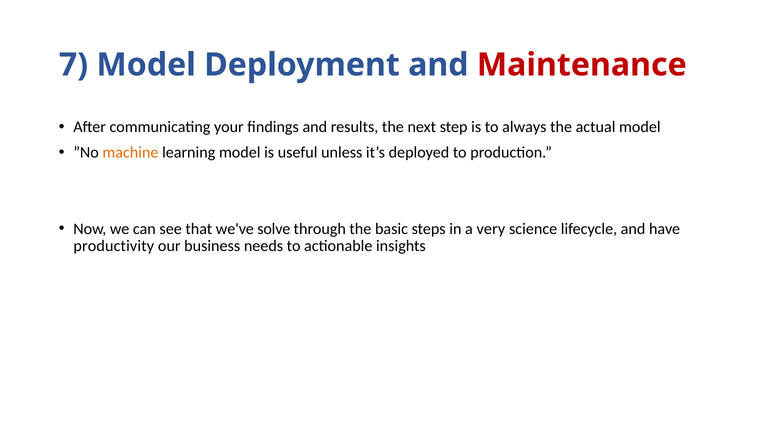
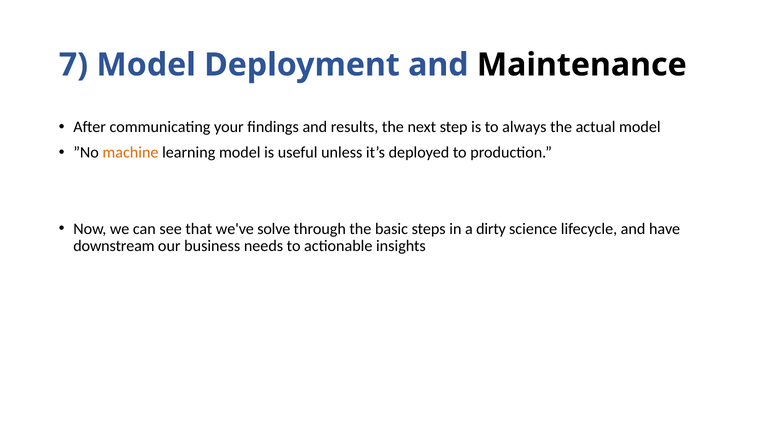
Maintenance colour: red -> black (582, 65)
very: very -> dirty (491, 229)
productivity: productivity -> downstream (114, 246)
